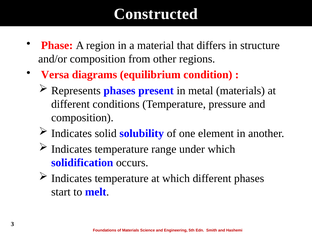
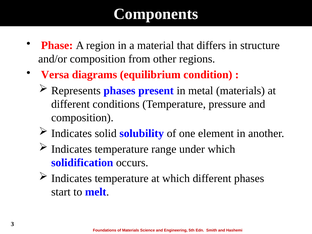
Constructed: Constructed -> Components (156, 14)
